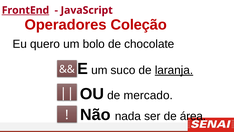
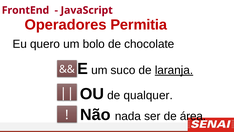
FrontEnd underline: present -> none (25, 10)
Coleção: Coleção -> Permitia (139, 25)
mercado: mercado -> qualquer (148, 95)
